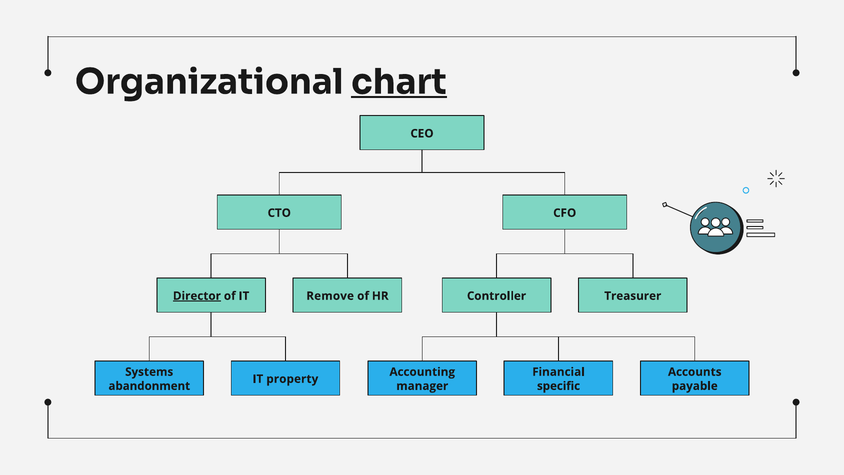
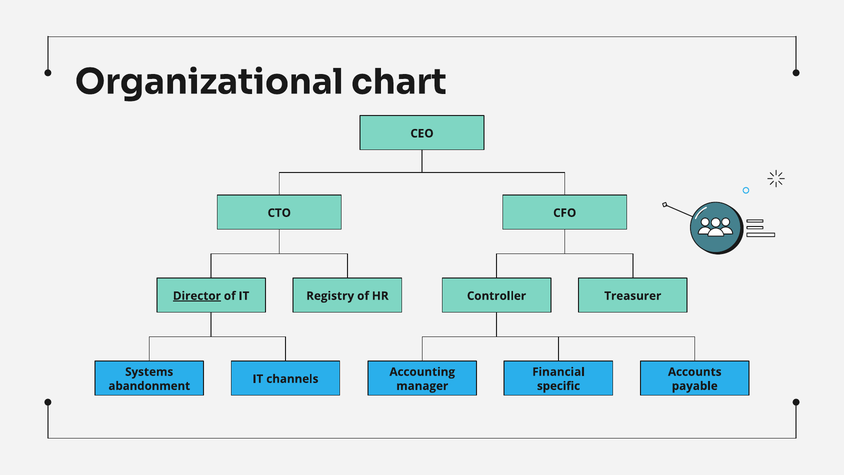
chart underline: present -> none (399, 82)
Remove: Remove -> Registry (330, 296)
property: property -> channels (292, 379)
